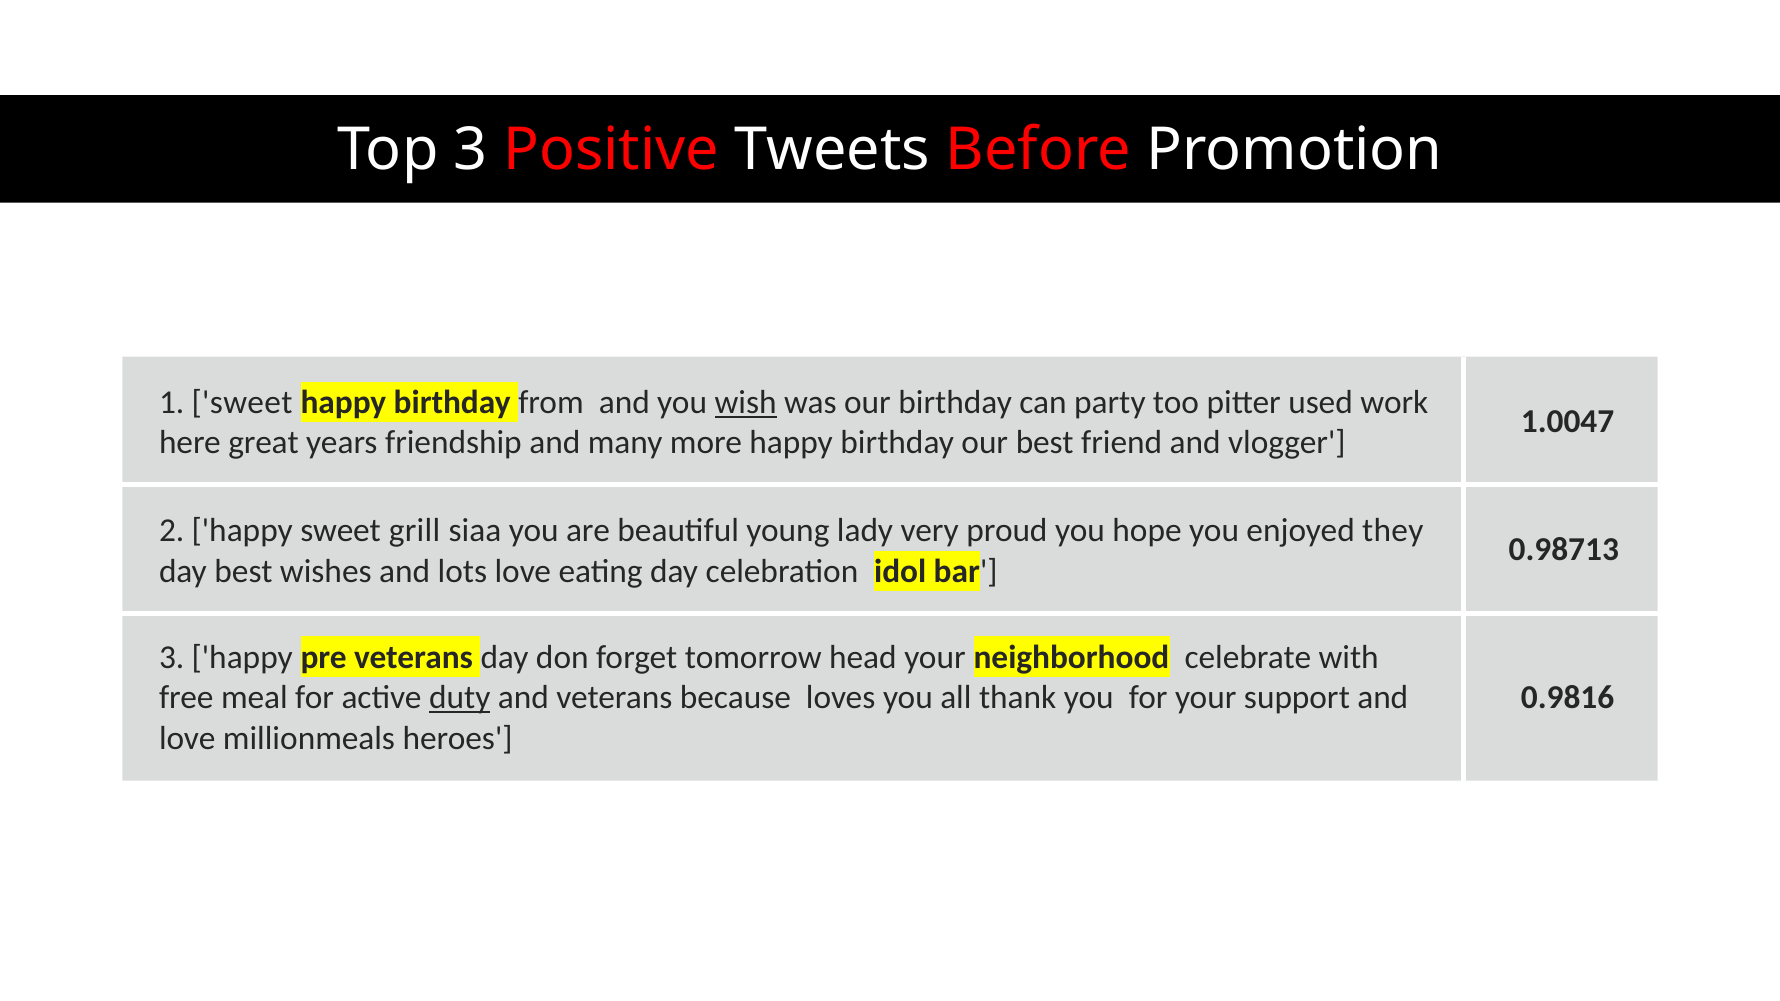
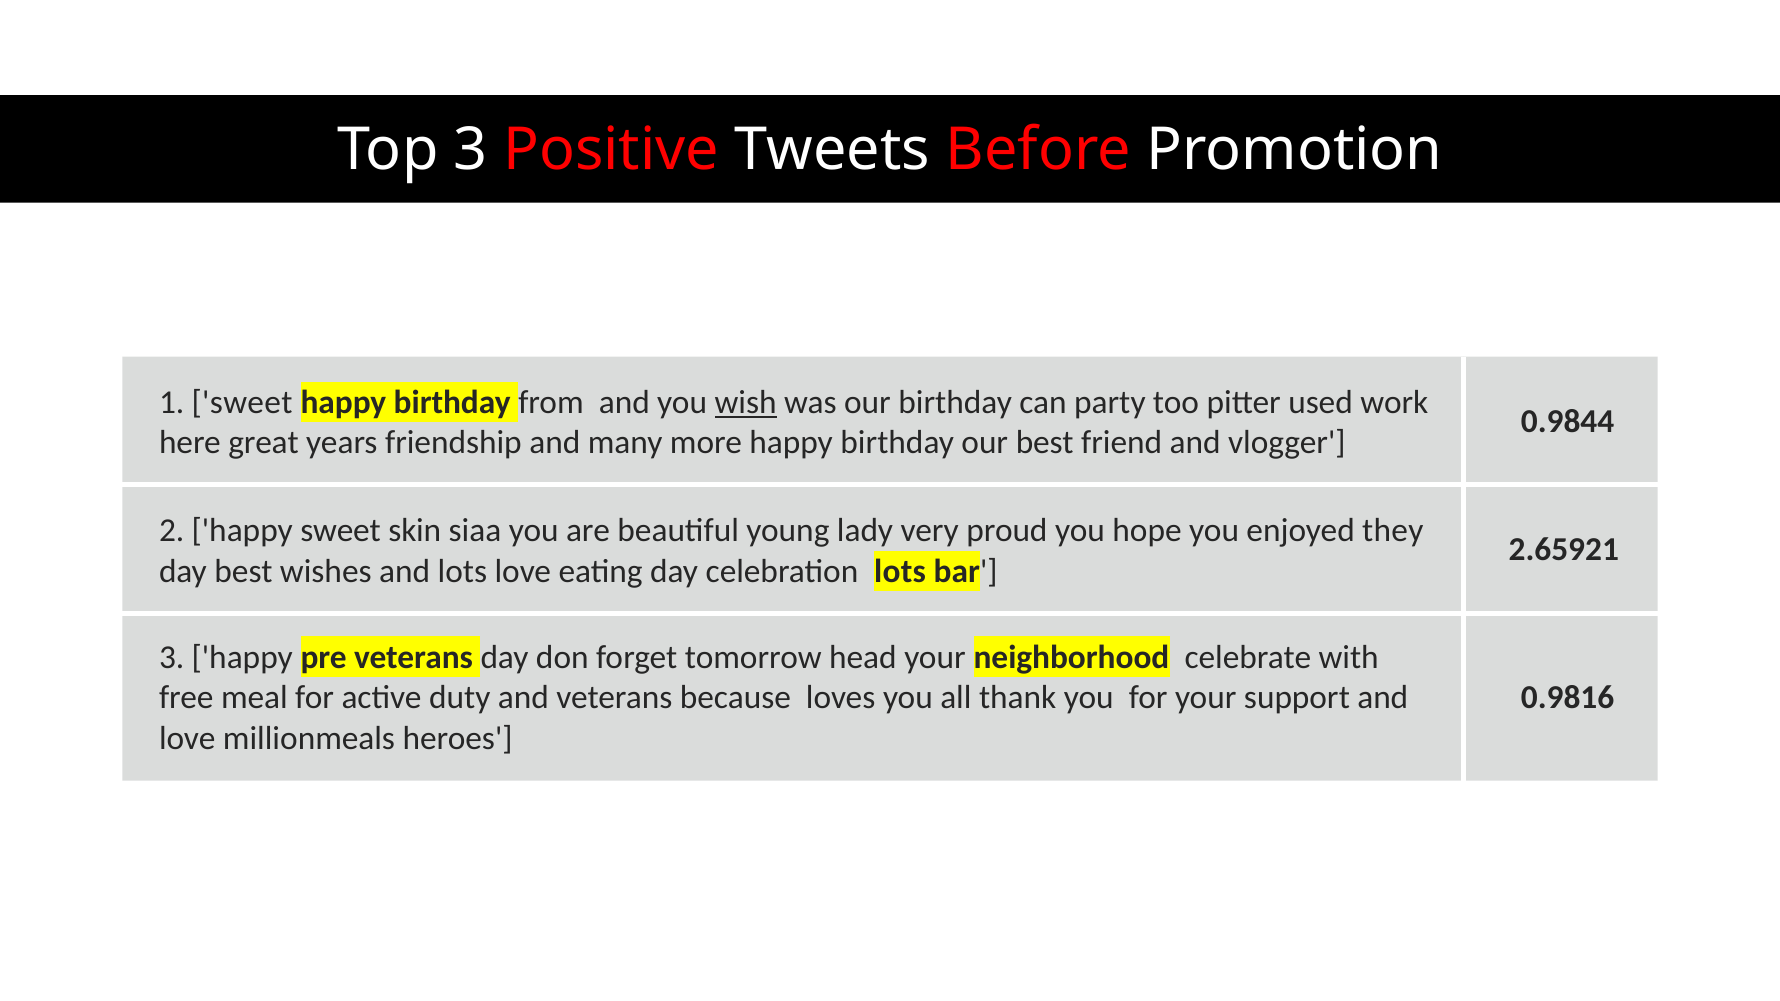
1.0047: 1.0047 -> 0.9844 (1568, 421)
grill: grill -> skin (415, 531)
0.98713: 0.98713 -> 2.65921 (1564, 550)
celebration idol: idol -> lots (900, 571)
duty underline: present -> none (460, 698)
